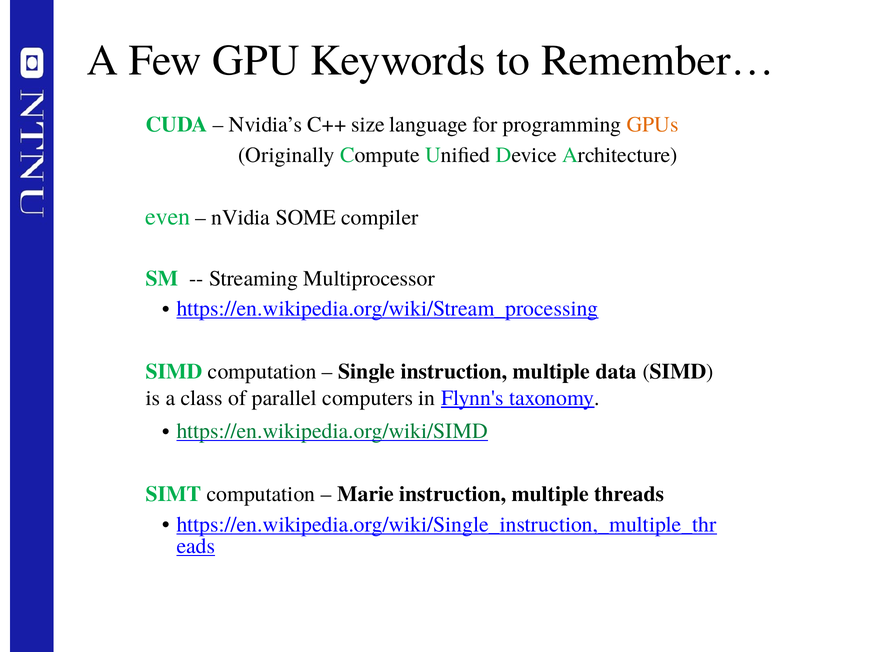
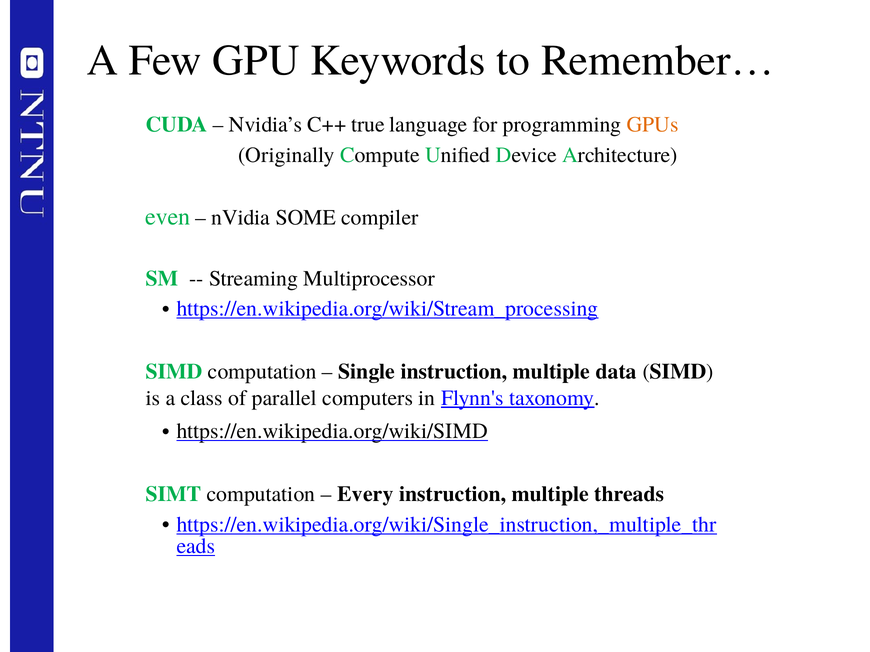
size: size -> true (368, 125)
https://en.wikipedia.org/wiki/SIMD colour: green -> black (332, 431)
Marie: Marie -> Every (365, 495)
